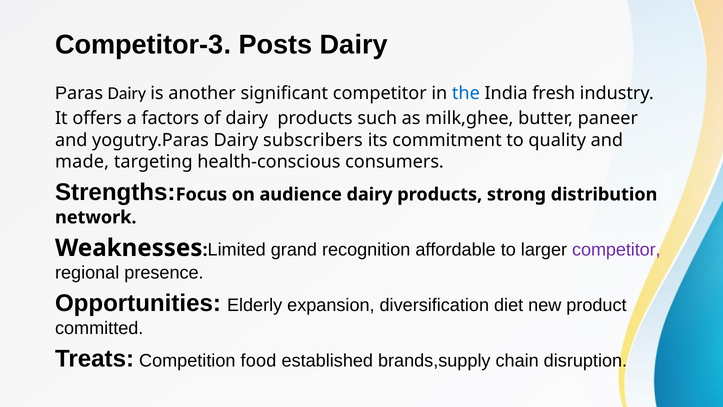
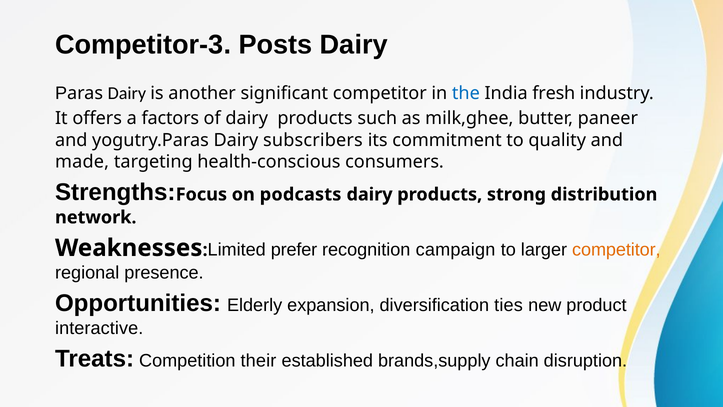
audience: audience -> podcasts (301, 194)
grand: grand -> prefer (294, 250)
affordable: affordable -> campaign (456, 250)
competitor colour: purple -> orange (616, 250)
diet: diet -> ties (509, 305)
committed: committed -> interactive (99, 328)
food: food -> their (258, 361)
